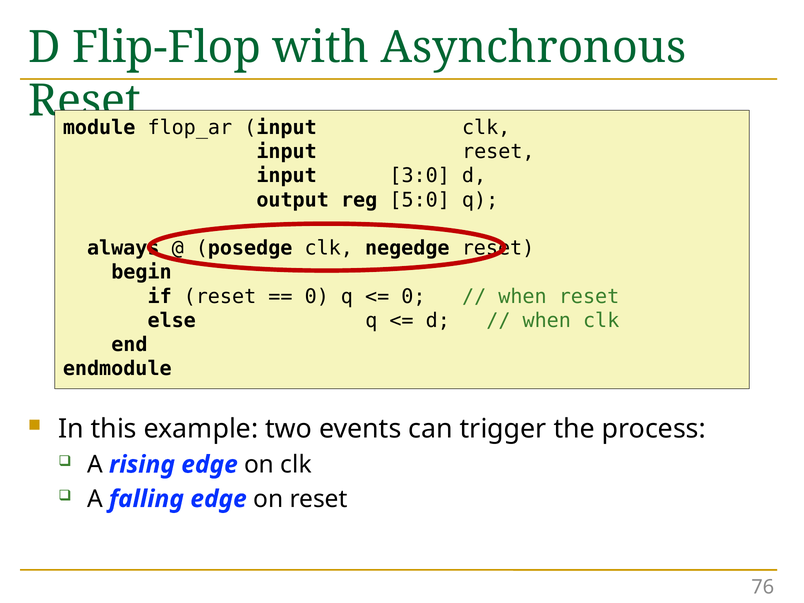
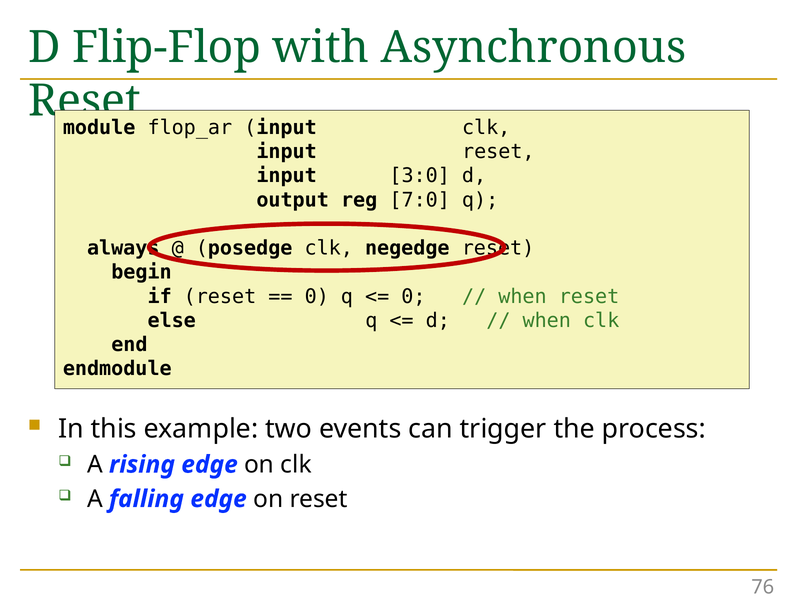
5:0: 5:0 -> 7:0 (420, 200)
